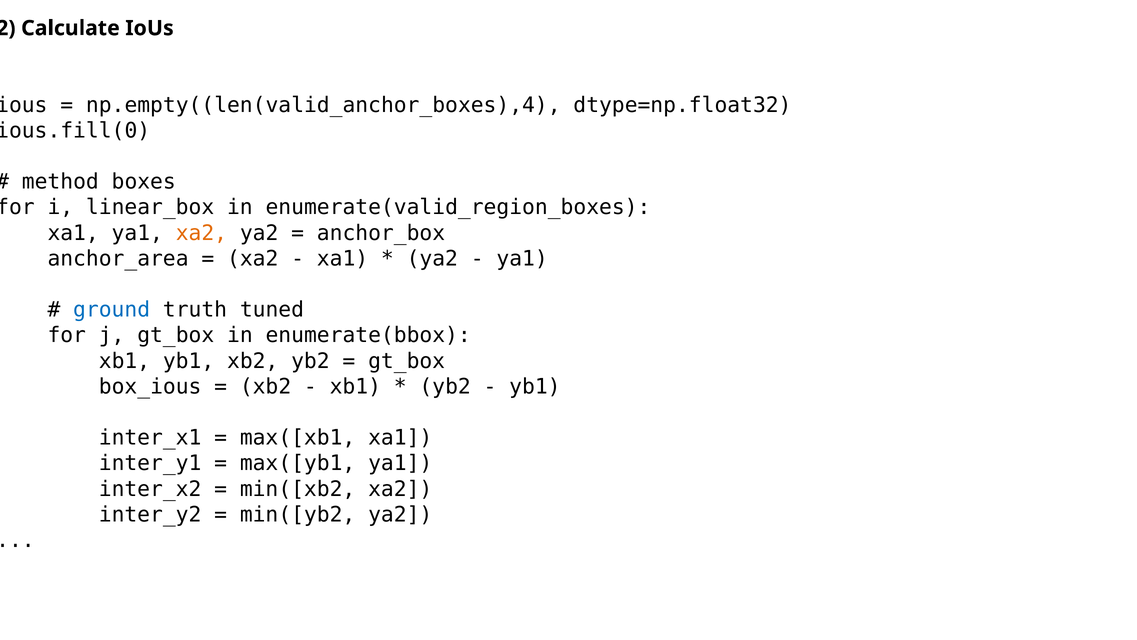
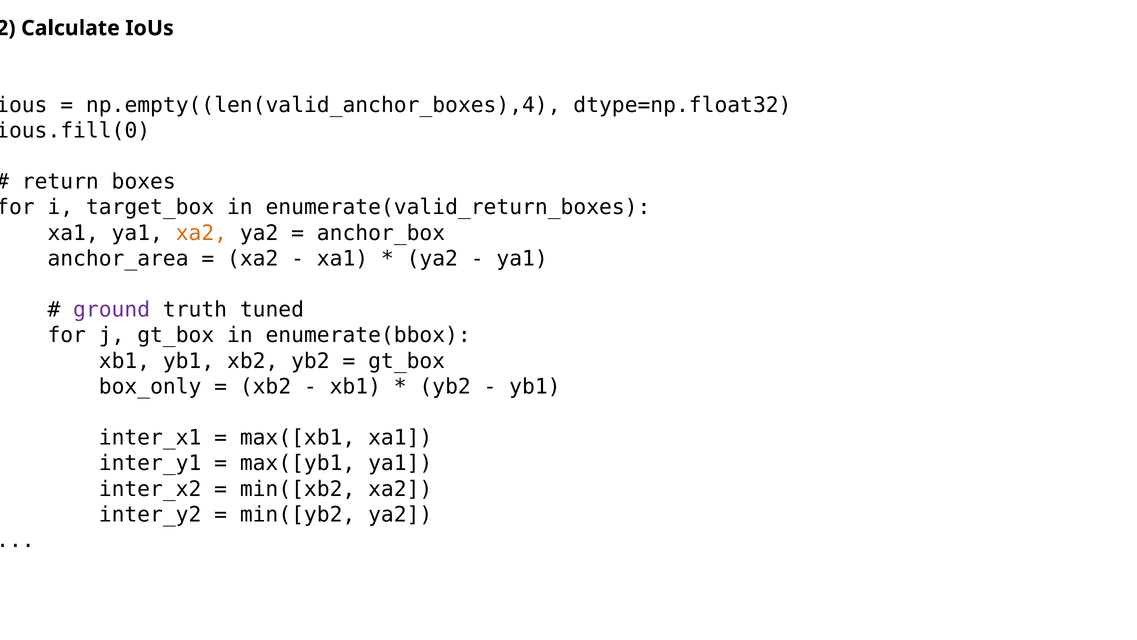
method: method -> return (60, 182)
linear_box: linear_box -> target_box (150, 207)
enumerate(valid_region_boxes: enumerate(valid_region_boxes -> enumerate(valid_return_boxes (458, 207)
ground colour: blue -> purple (112, 310)
box_ious: box_ious -> box_only (150, 386)
